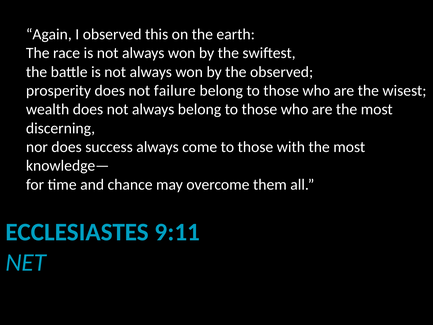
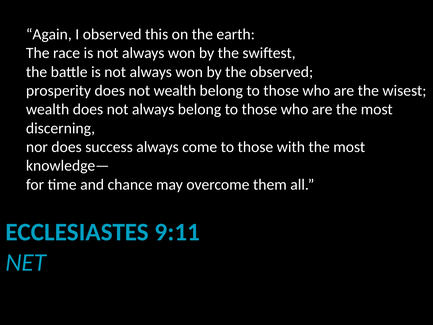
not failure: failure -> wealth (175, 91)
